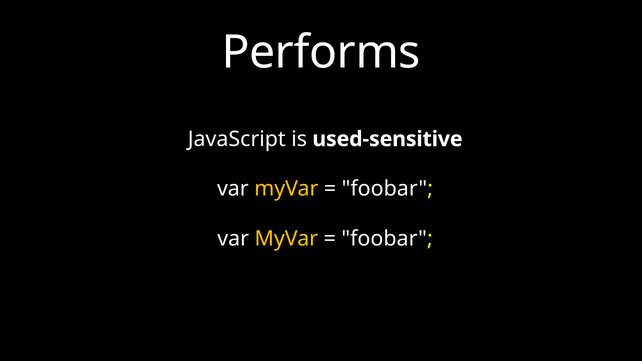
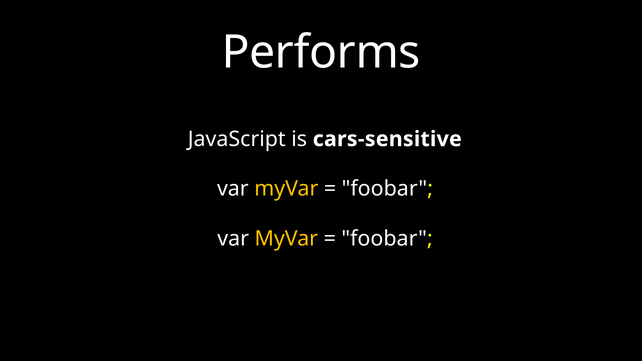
used-sensitive: used-sensitive -> cars-sensitive (387, 139)
